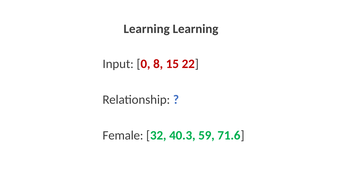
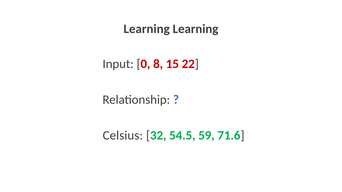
Female: Female -> Celsius (123, 136)
40.3: 40.3 -> 54.5 (182, 136)
